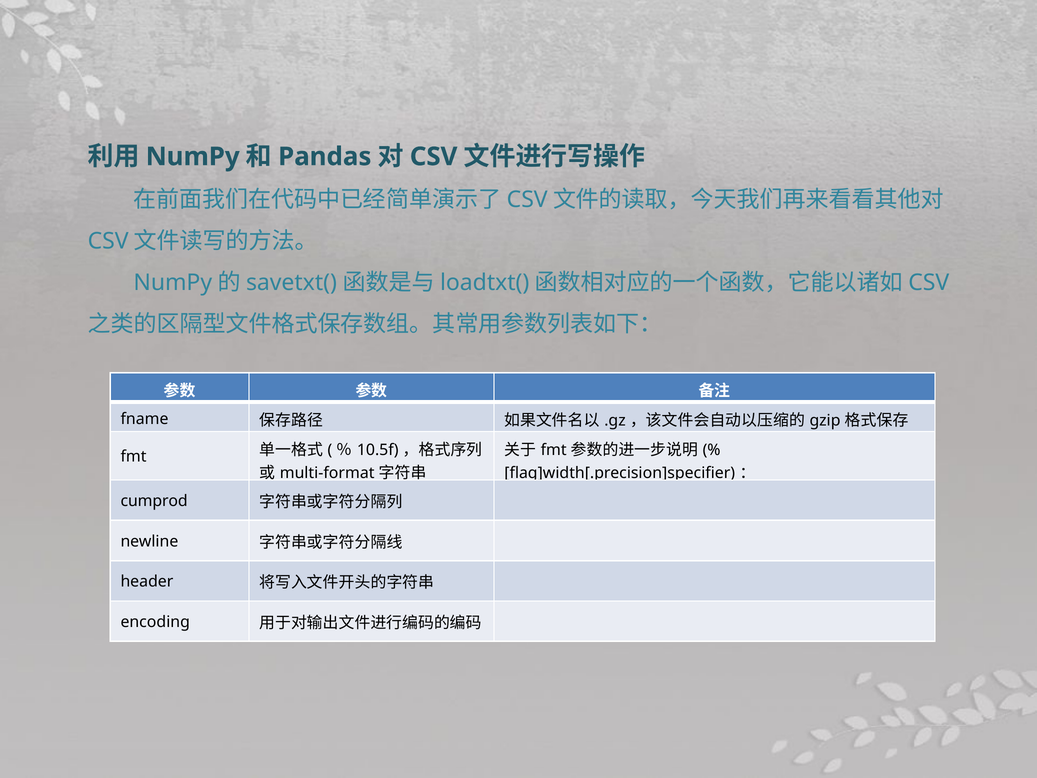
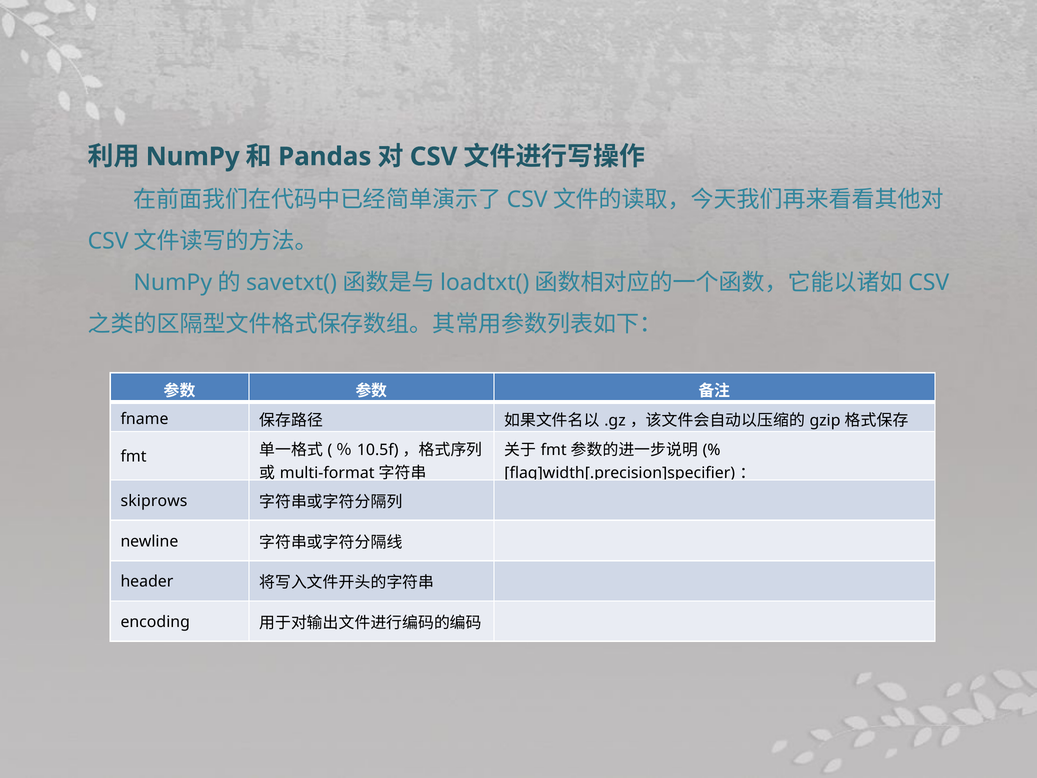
cumprod: cumprod -> skiprows (154, 501)
